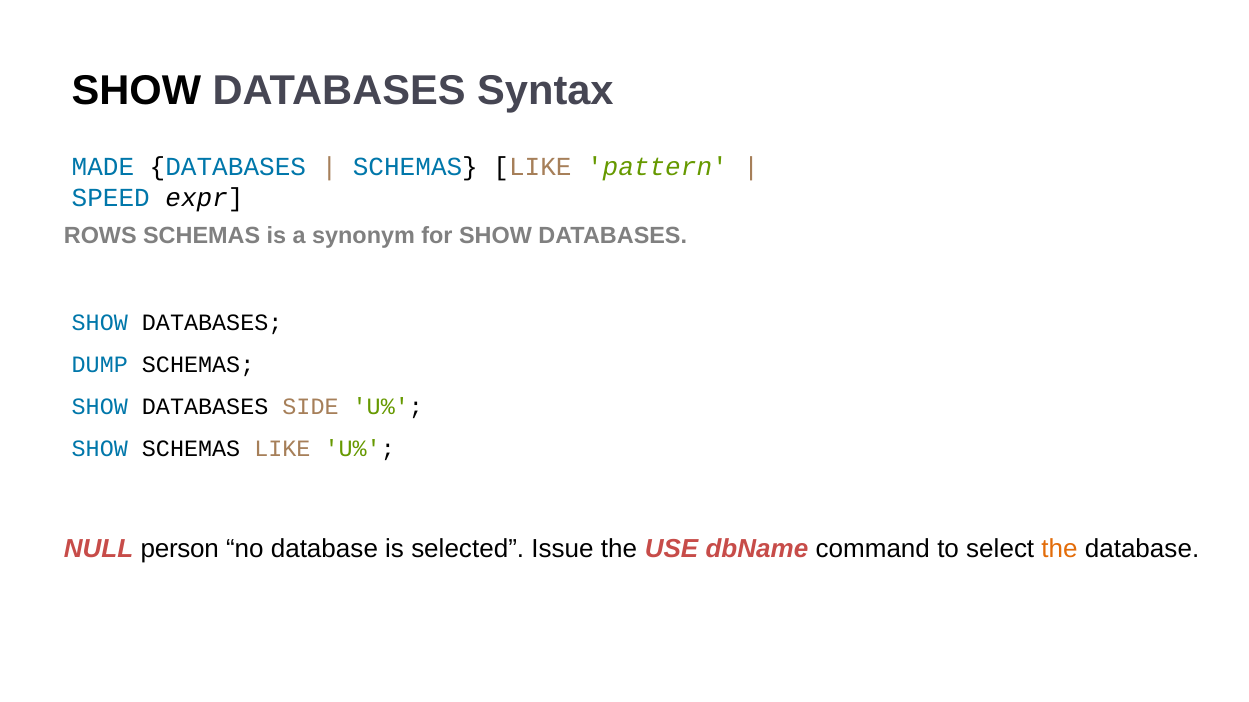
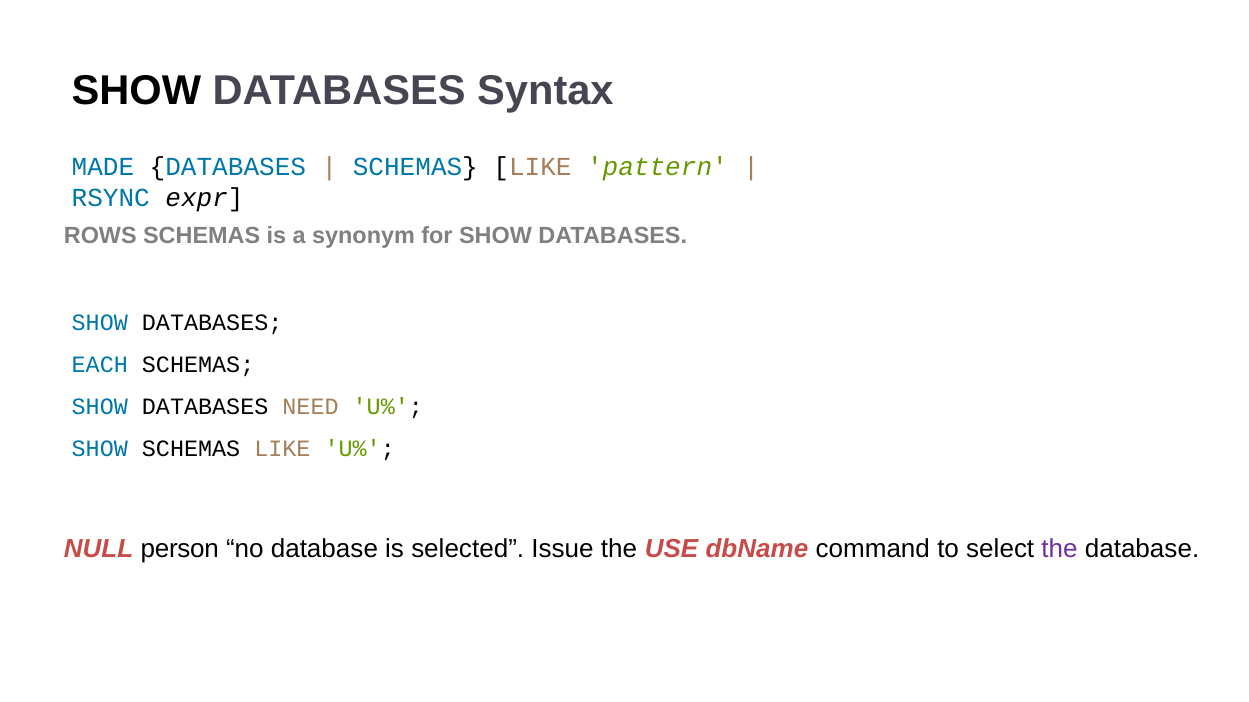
SPEED: SPEED -> RSYNC (111, 198)
DUMP: DUMP -> EACH (100, 365)
SIDE: SIDE -> NEED (311, 407)
the colour: orange -> purple (1060, 550)
